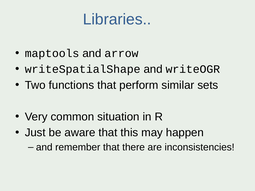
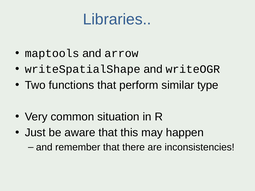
sets: sets -> type (208, 85)
